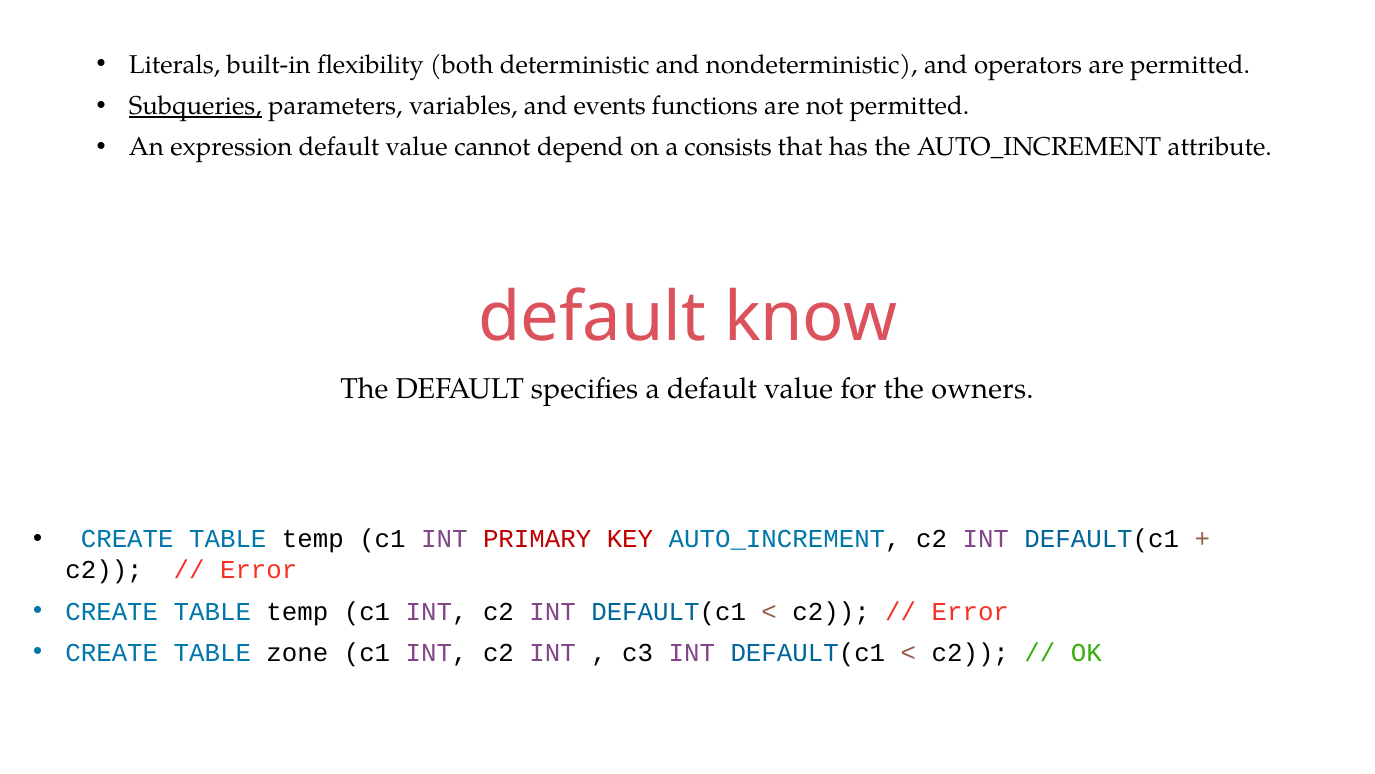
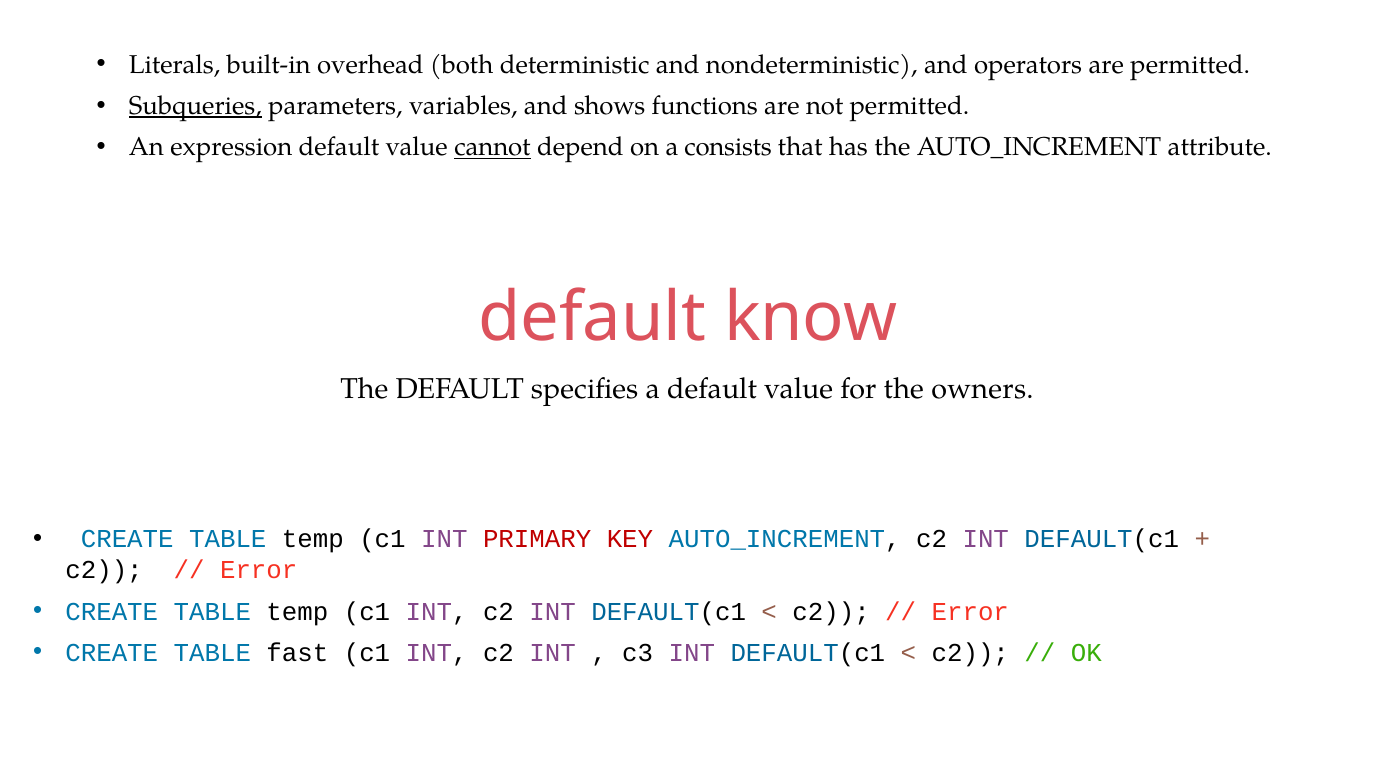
flexibility: flexibility -> overhead (370, 65)
events: events -> shows (610, 106)
cannot underline: none -> present (492, 147)
zone: zone -> fast (297, 652)
